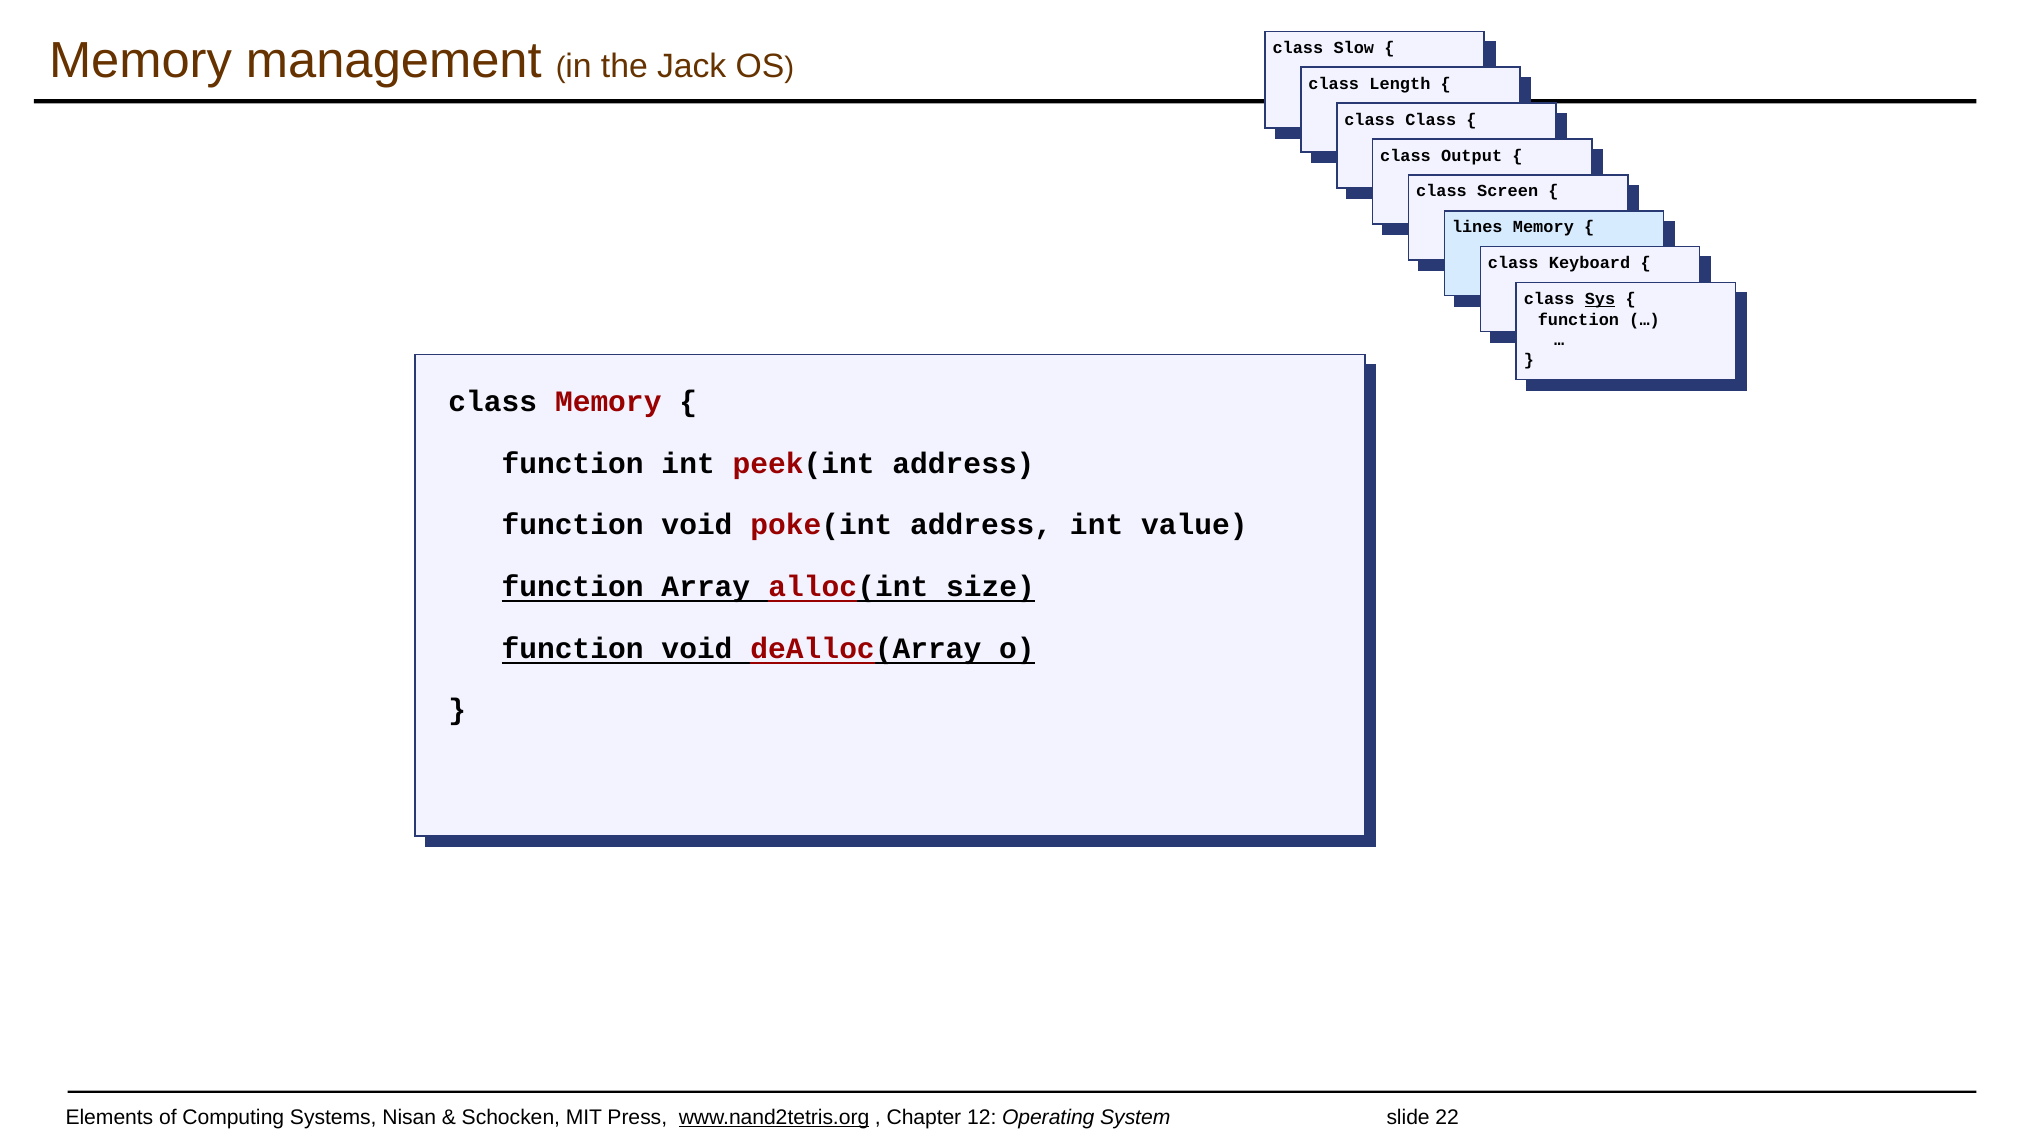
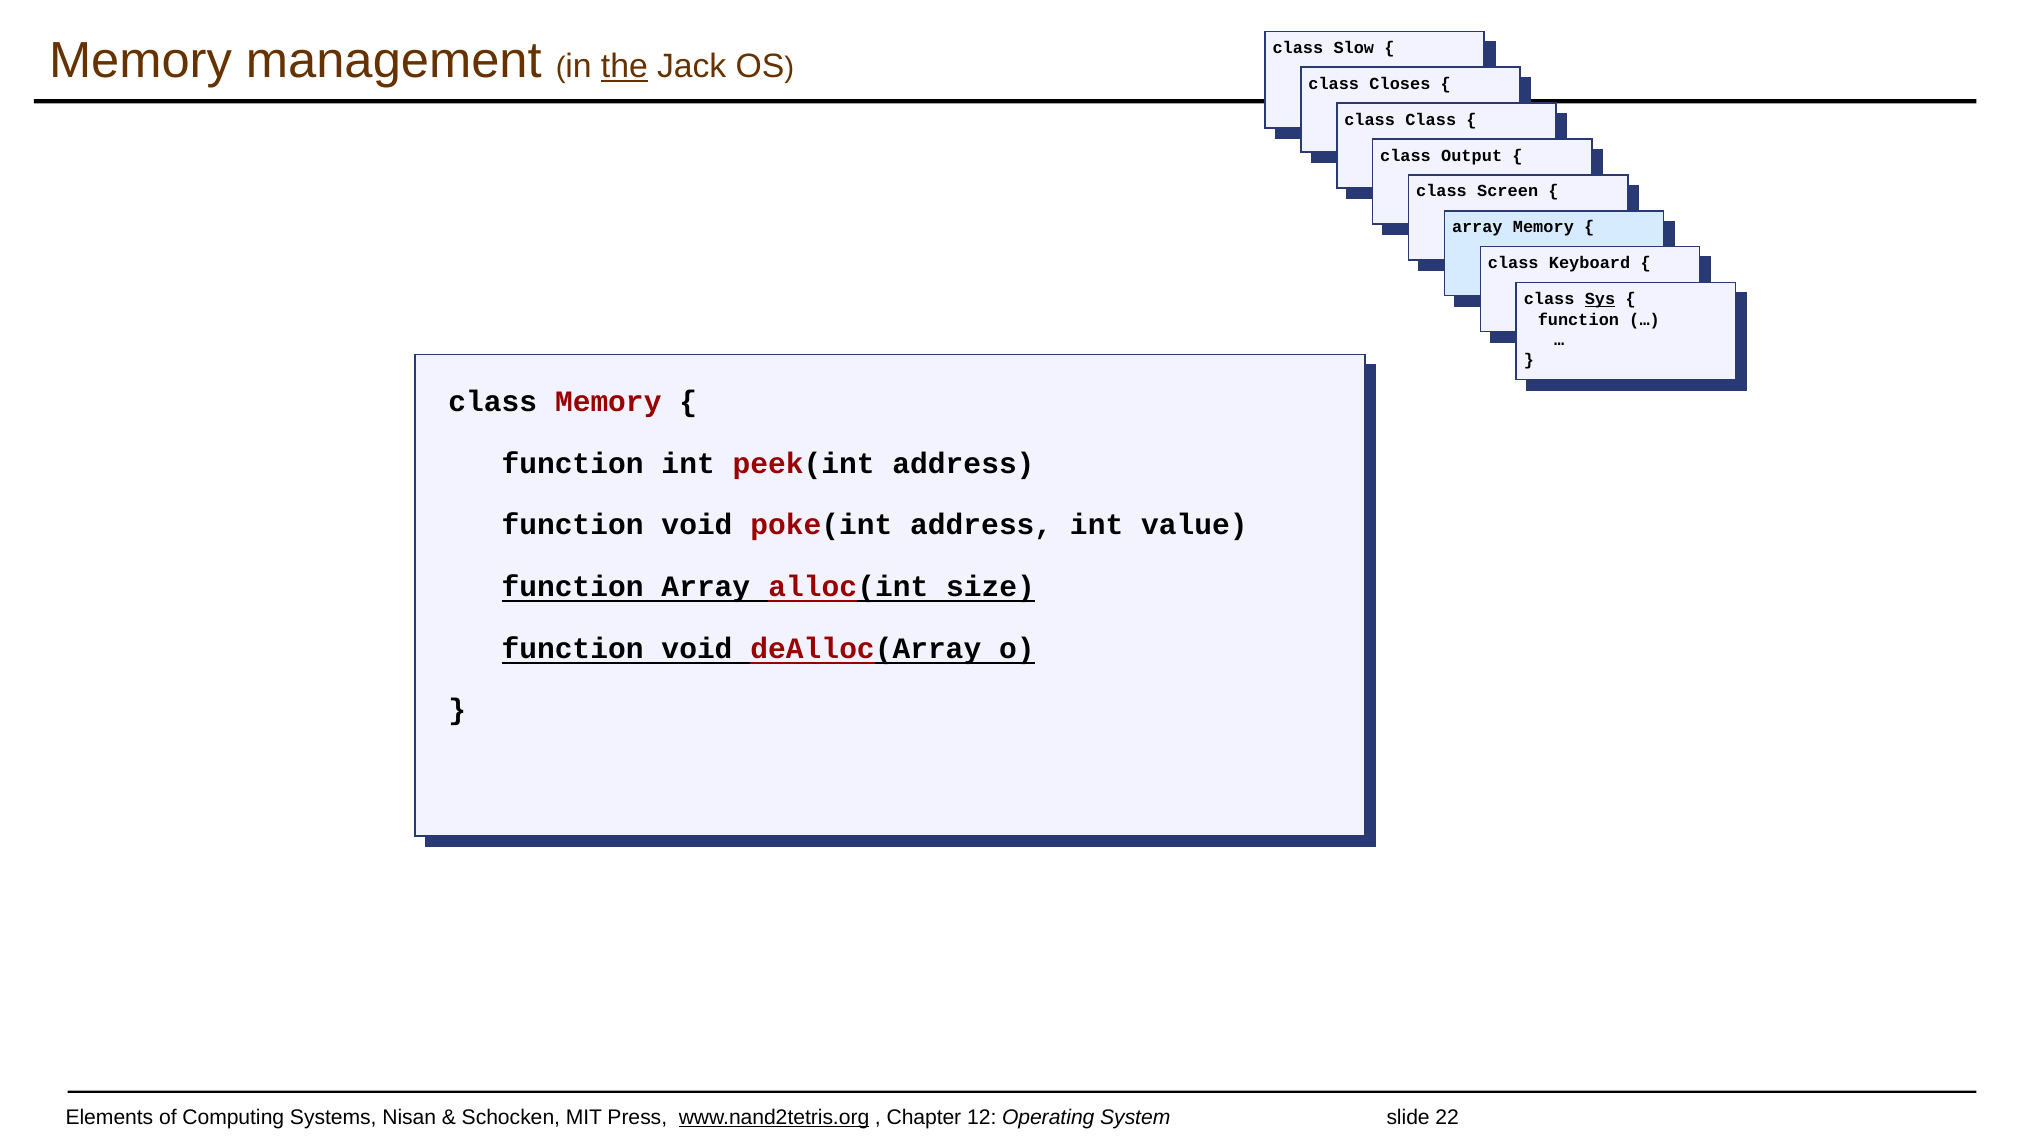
the underline: none -> present (624, 66)
Length: Length -> Closes (1400, 84)
lines: lines -> array (1477, 227)
